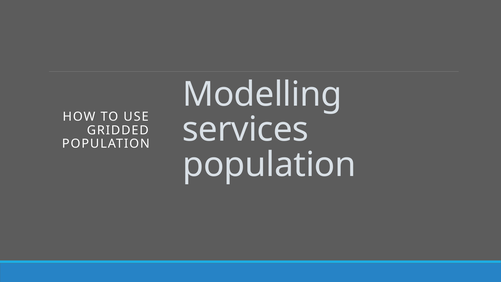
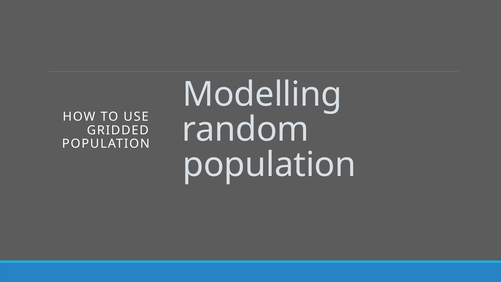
services: services -> random (245, 129)
